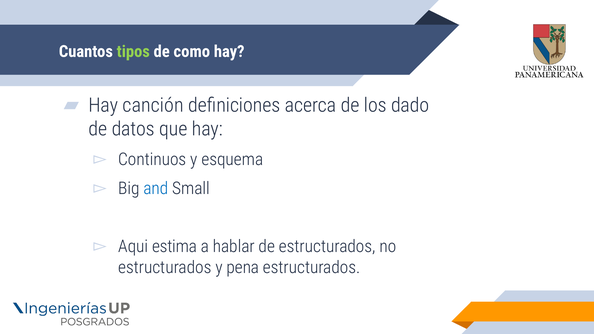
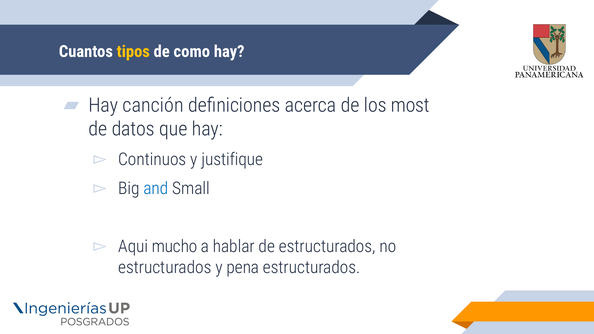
tipos colour: light green -> yellow (133, 52)
dado: dado -> most (410, 105)
esquema: esquema -> justifique (232, 160)
estima: estima -> mucho (175, 247)
